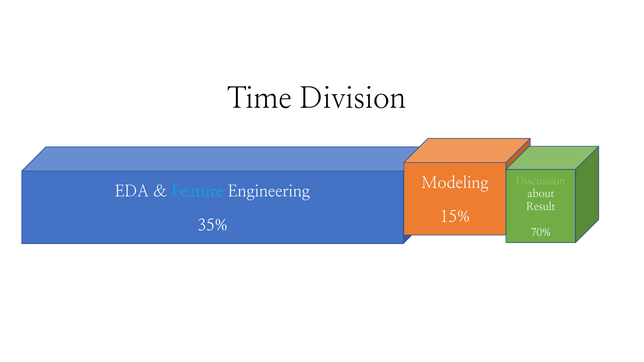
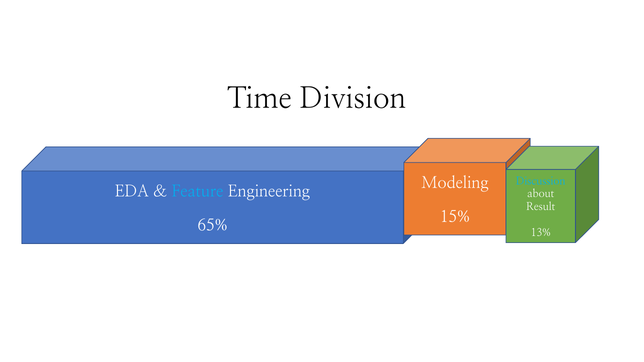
Discussion colour: light green -> light blue (541, 181)
35%: 35% -> 65% (212, 225)
70%: 70% -> 13% (541, 233)
